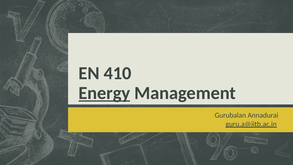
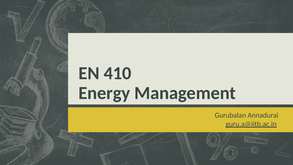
Energy underline: present -> none (104, 93)
